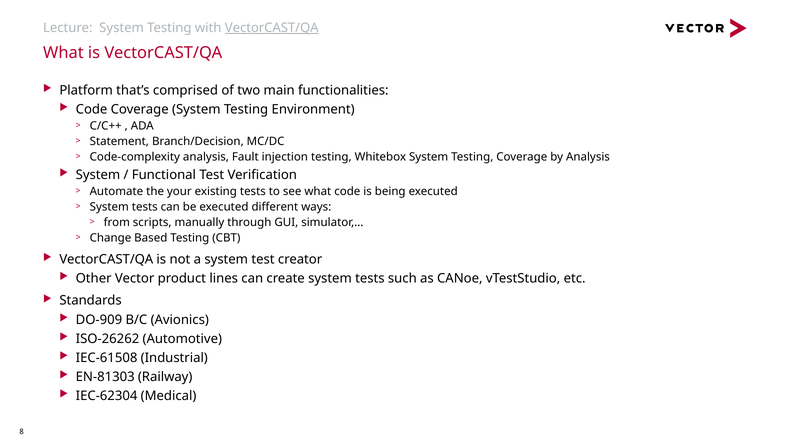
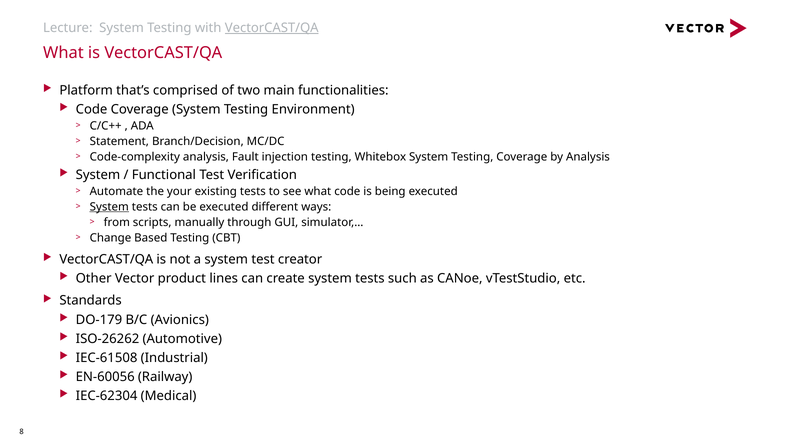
System underline: none -> present (109, 207)
DO-909: DO-909 -> DO-179 (99, 320)
EN-81303: EN-81303 -> EN-60056 (105, 377)
